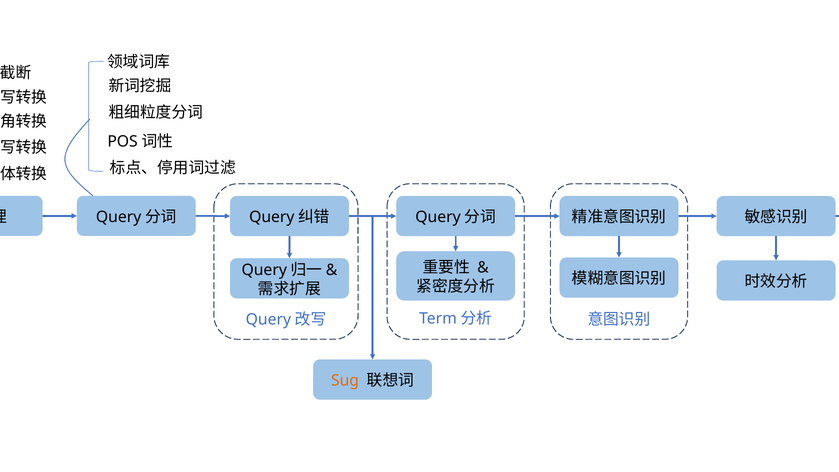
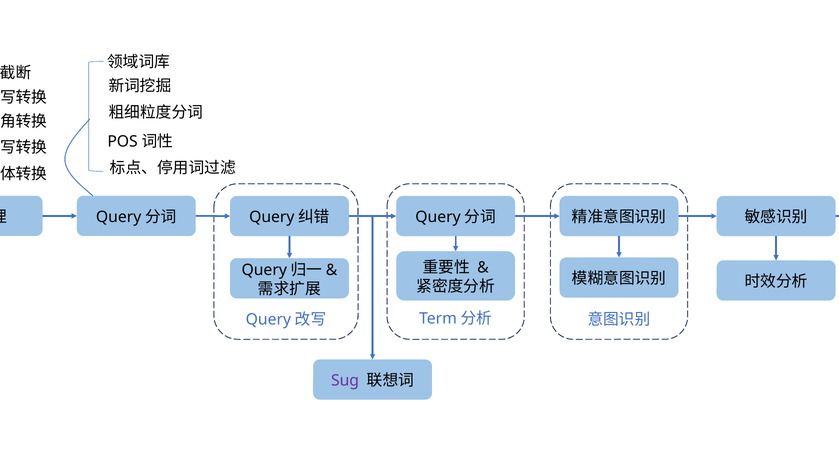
Sug colour: orange -> purple (345, 381)
